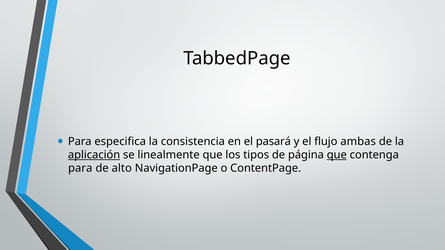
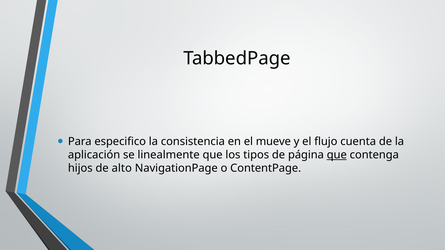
especifica: especifica -> especifico (120, 142)
pasará: pasará -> mueve (273, 142)
ambas: ambas -> cuenta (358, 142)
aplicación underline: present -> none (94, 155)
para: para -> hijos (80, 168)
